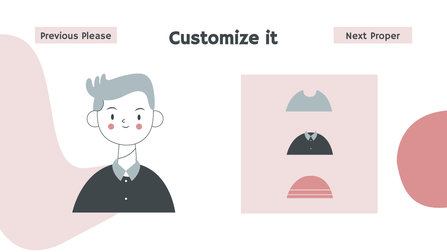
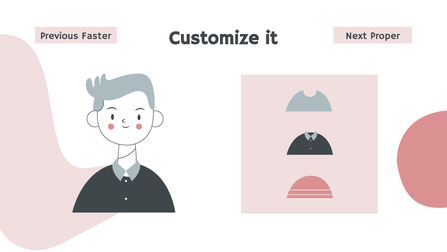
Please: Please -> Faster (96, 36)
